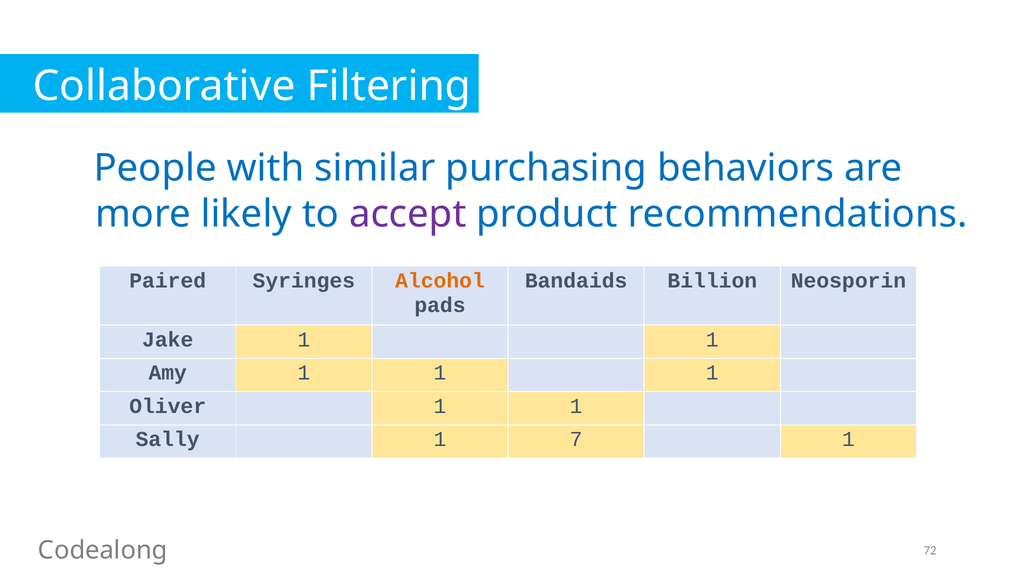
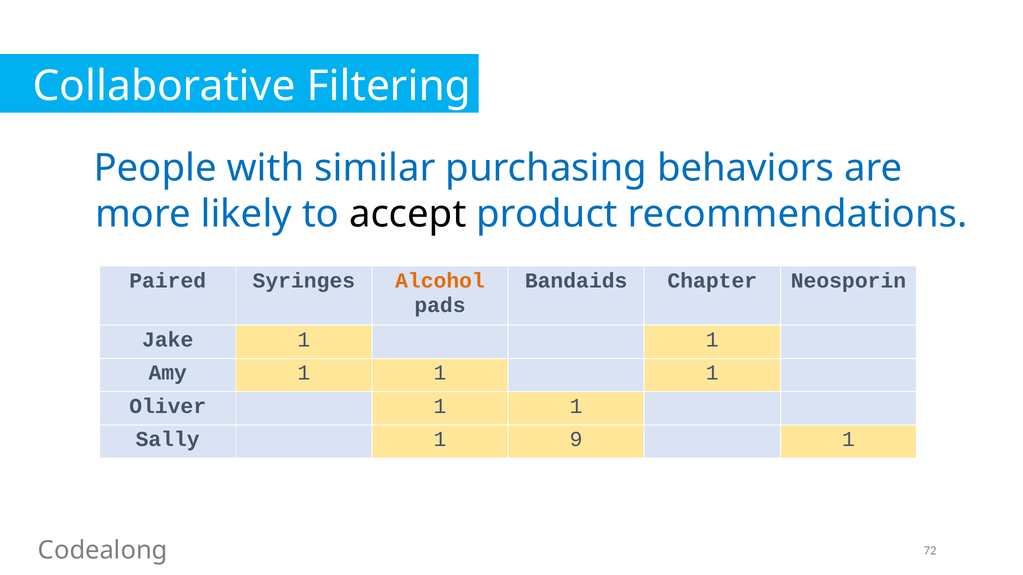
accept colour: purple -> black (408, 214)
Billion: Billion -> Chapter (712, 281)
7: 7 -> 9 (576, 440)
